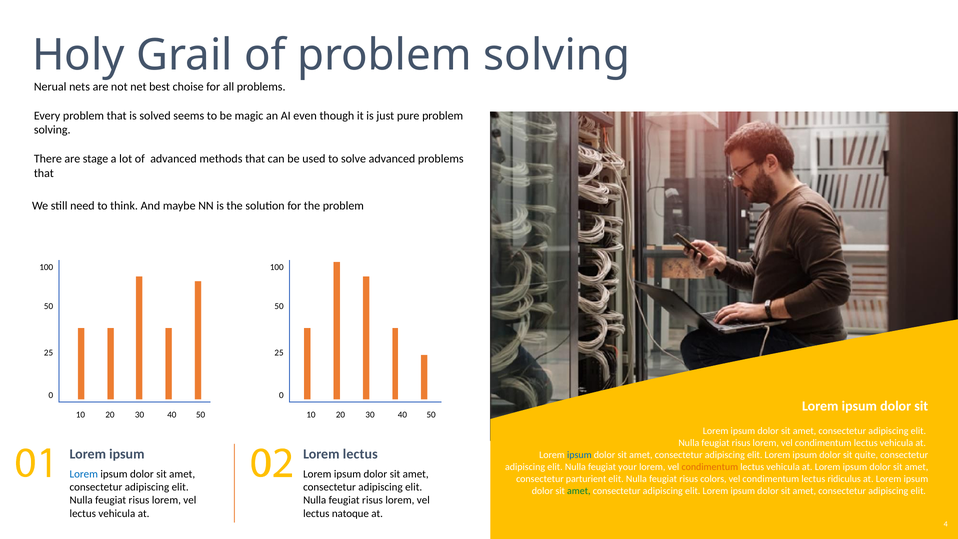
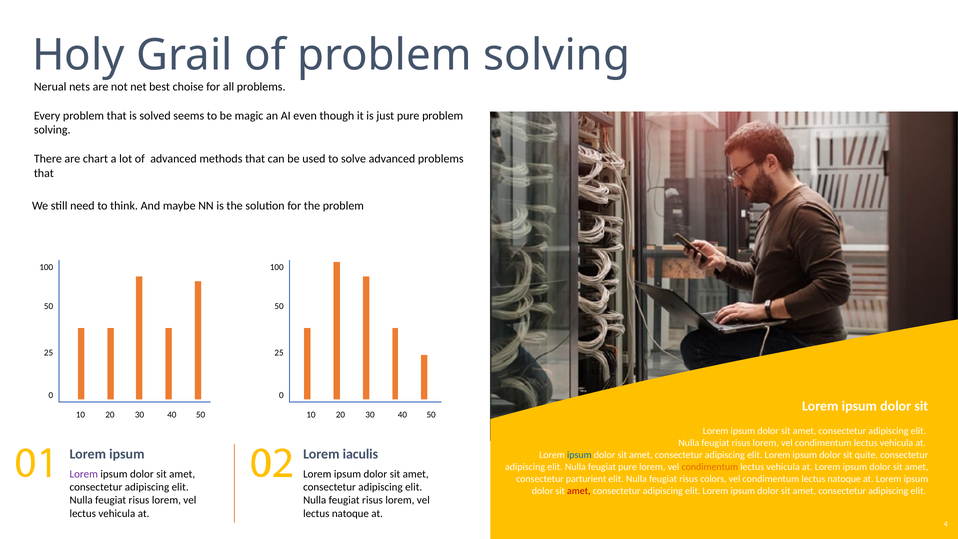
stage: stage -> chart (96, 159)
Lorem lectus: lectus -> iaculis (360, 454)
feugiat your: your -> pure (628, 467)
Lorem colour: blue -> purple (84, 474)
condimentum lectus ridiculus: ridiculus -> natoque (844, 479)
amet colour: green -> red (579, 491)
